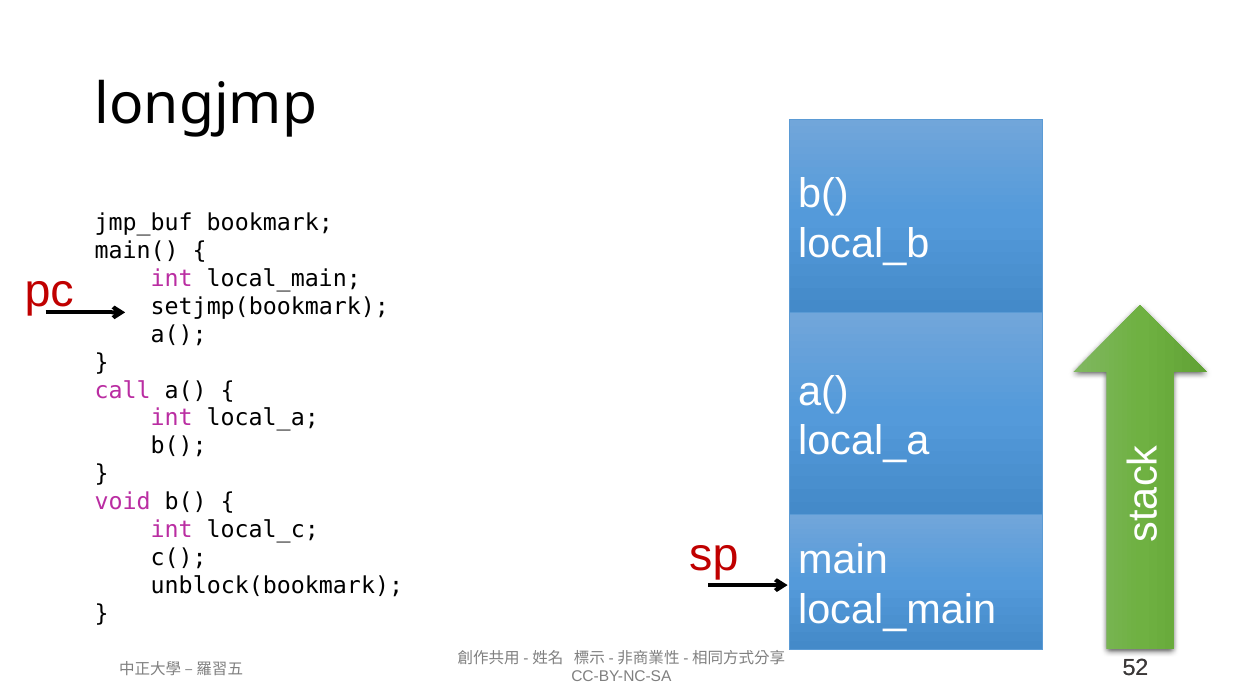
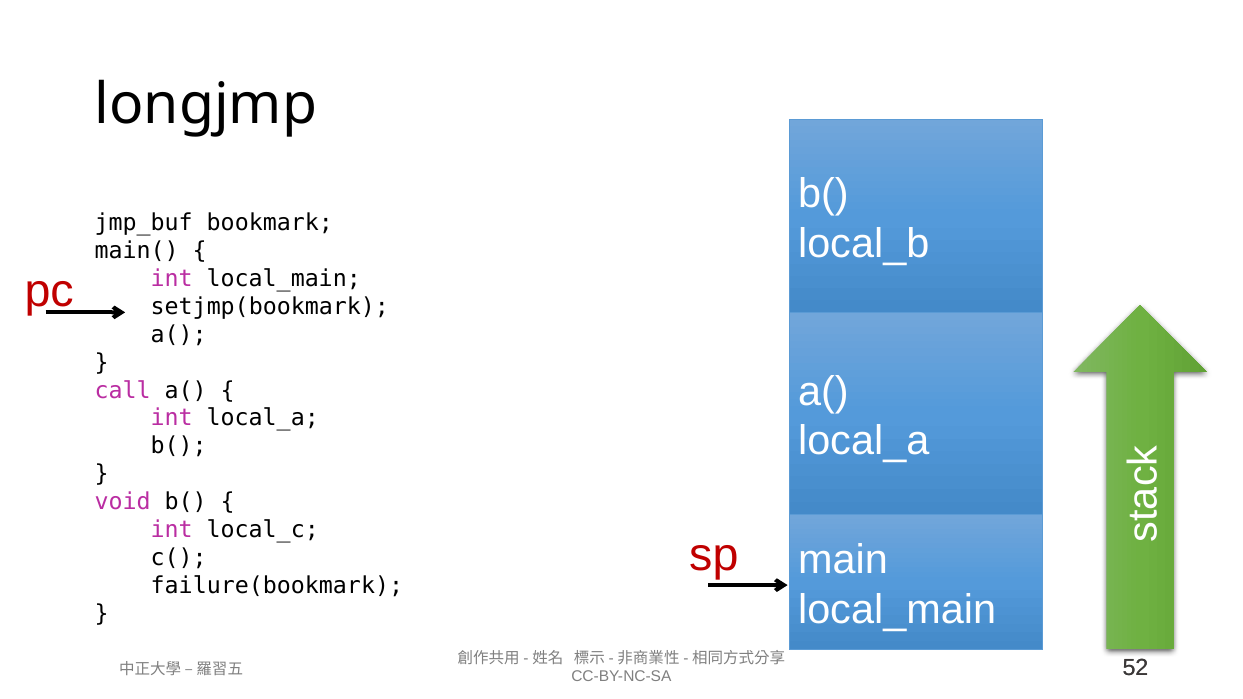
unblock(bookmark: unblock(bookmark -> failure(bookmark (277, 586)
